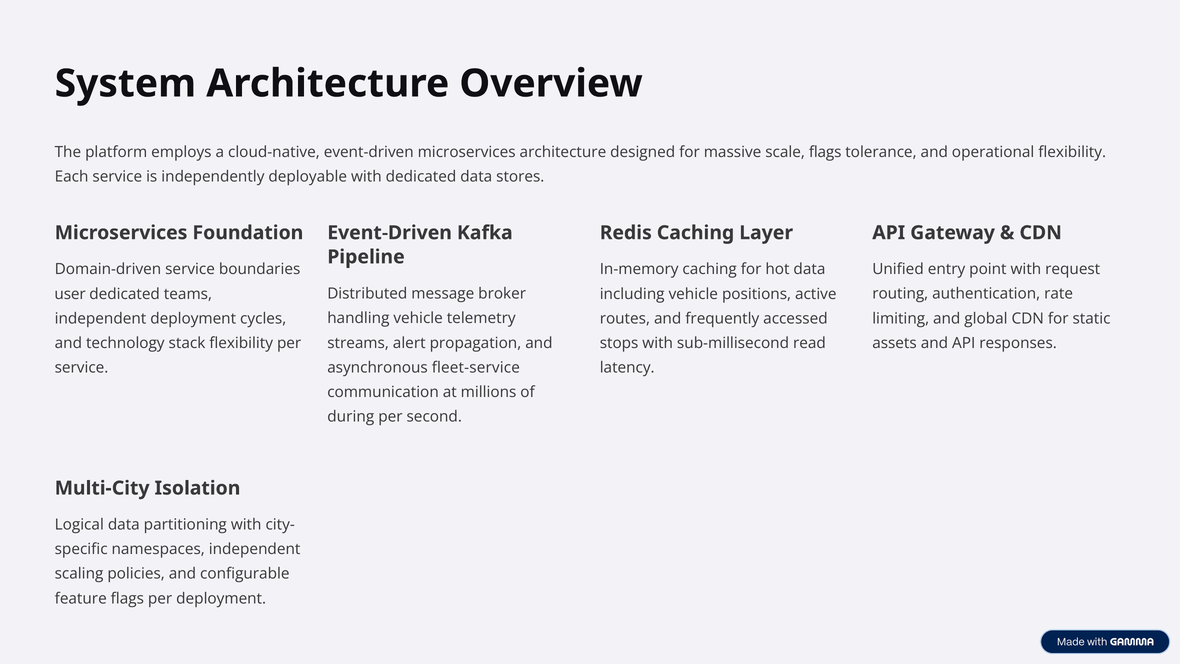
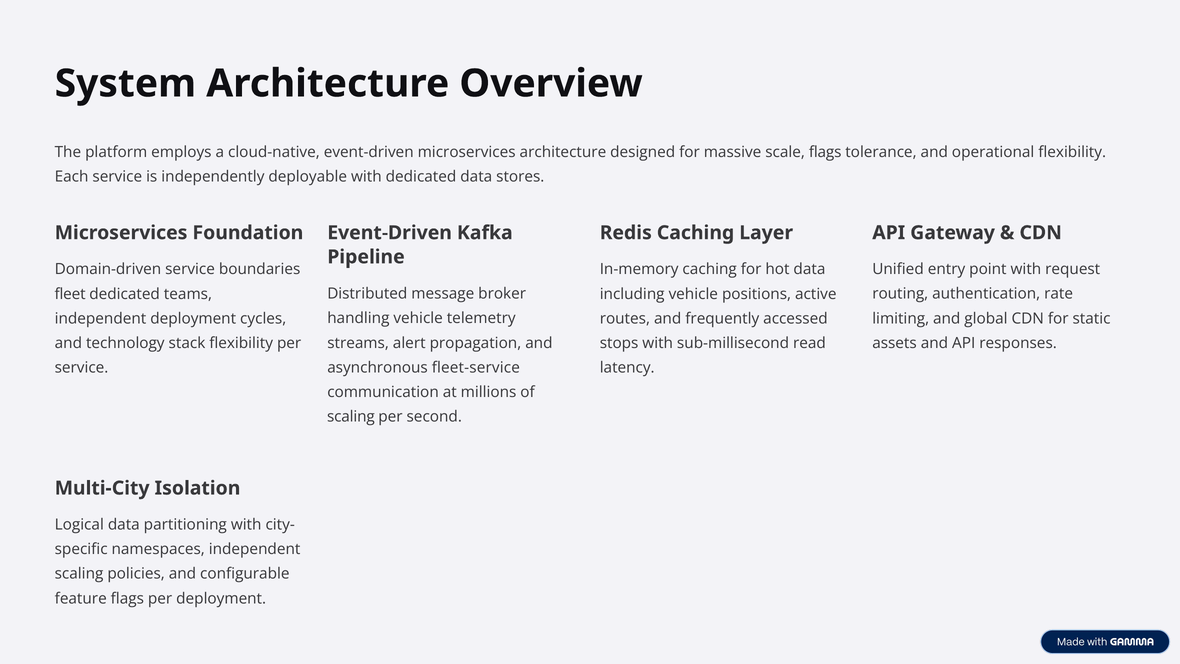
user: user -> fleet (70, 294)
during: during -> scaling (351, 417)
